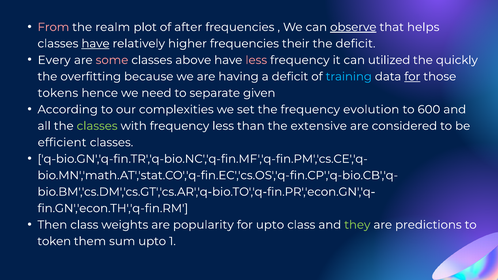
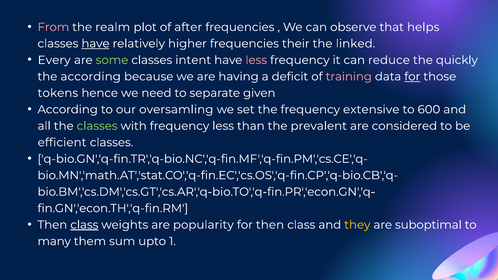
observe underline: present -> none (353, 27)
the deficit: deficit -> linked (355, 44)
some colour: pink -> light green (112, 60)
above: above -> intent (193, 60)
utilized: utilized -> reduce (389, 60)
the overfitting: overfitting -> according (91, 77)
training colour: light blue -> pink (349, 77)
complexities: complexities -> oversamling (176, 110)
evolution: evolution -> extensive (371, 110)
extensive: extensive -> prevalent (319, 126)
class underline: none -> present (84, 225)
for upto: upto -> then (270, 225)
they colour: light green -> yellow (357, 225)
predictions: predictions -> suboptimal (428, 225)
token: token -> many (54, 241)
